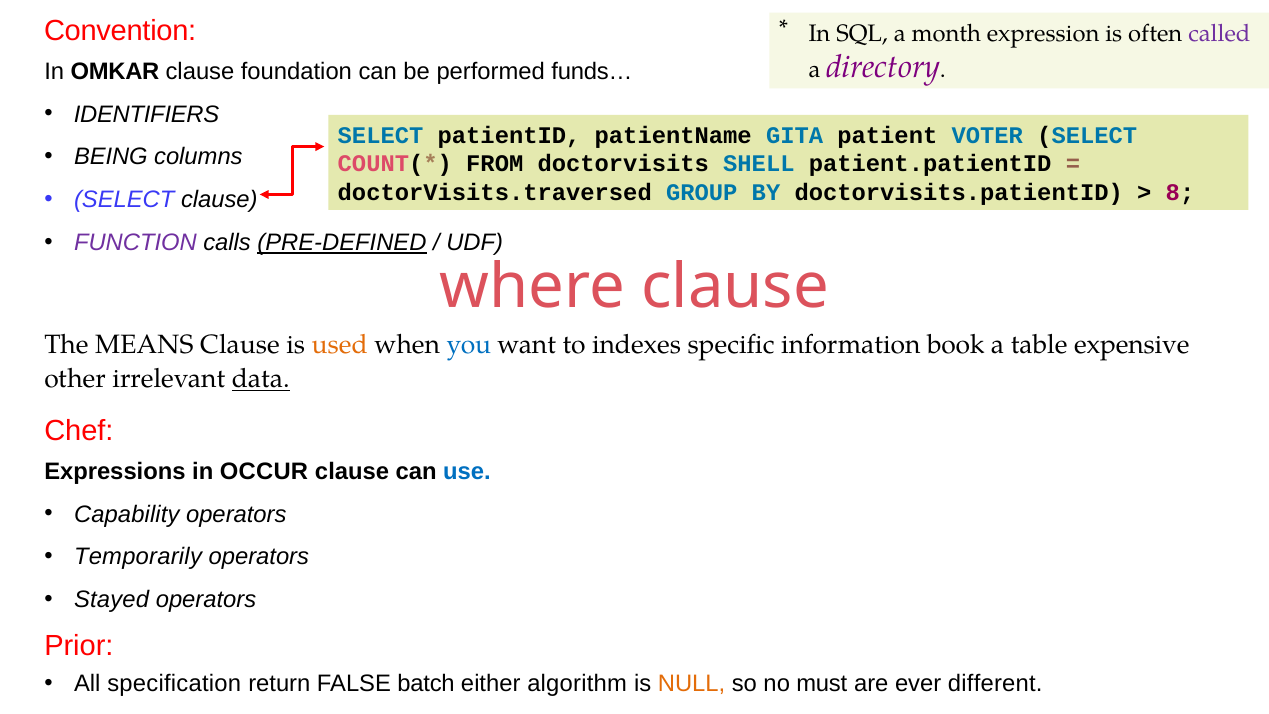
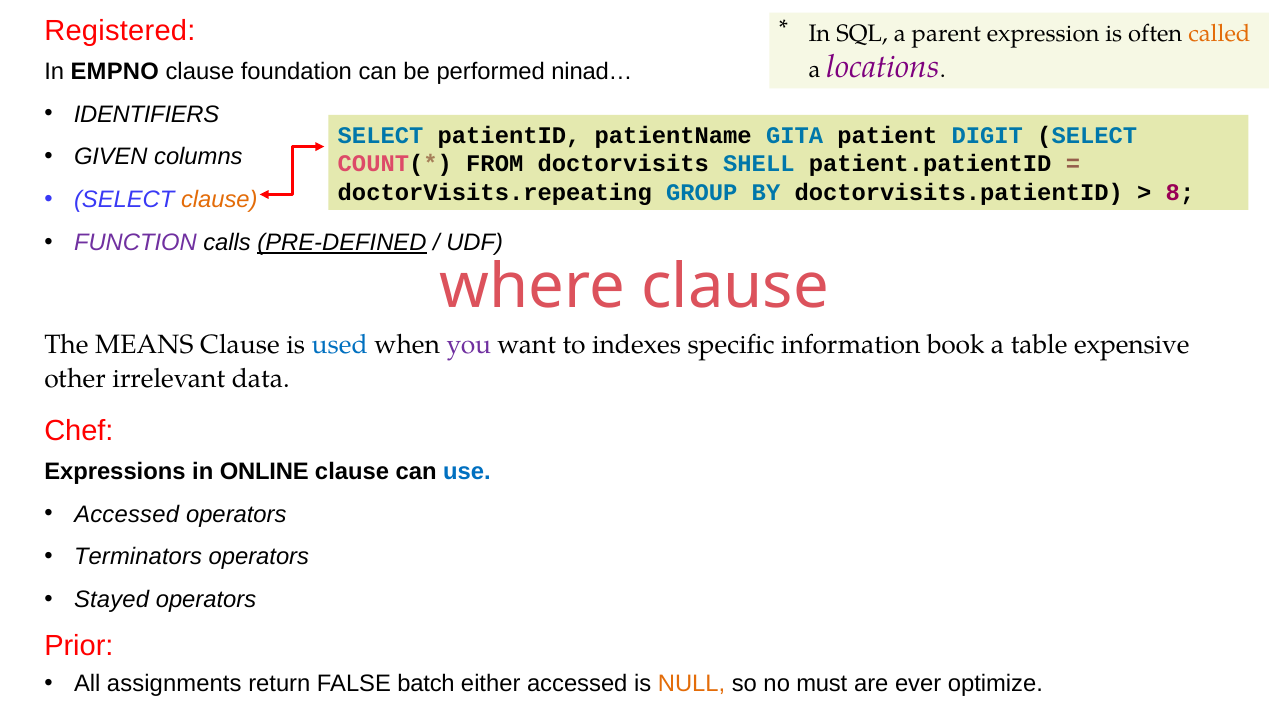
Convention: Convention -> Registered (120, 31)
month: month -> parent (946, 33)
called colour: purple -> orange (1219, 33)
OMKAR: OMKAR -> EMPNO (115, 71)
funds…: funds… -> ninad… (592, 71)
directory: directory -> locations (883, 67)
VOTER: VOTER -> DIGIT (987, 136)
BEING: BEING -> GIVEN (111, 157)
doctorVisits.traversed: doctorVisits.traversed -> doctorVisits.repeating (495, 193)
clause colour: black -> orange (219, 200)
used colour: orange -> blue (340, 345)
you colour: blue -> purple (469, 345)
data underline: present -> none (261, 379)
OCCUR: OCCUR -> ONLINE (264, 471)
Capability: Capability -> Accessed (127, 514)
Temporarily: Temporarily -> Terminators (138, 557)
specification: specification -> assignments (174, 683)
either algorithm: algorithm -> accessed (577, 683)
different: different -> optimize (995, 683)
